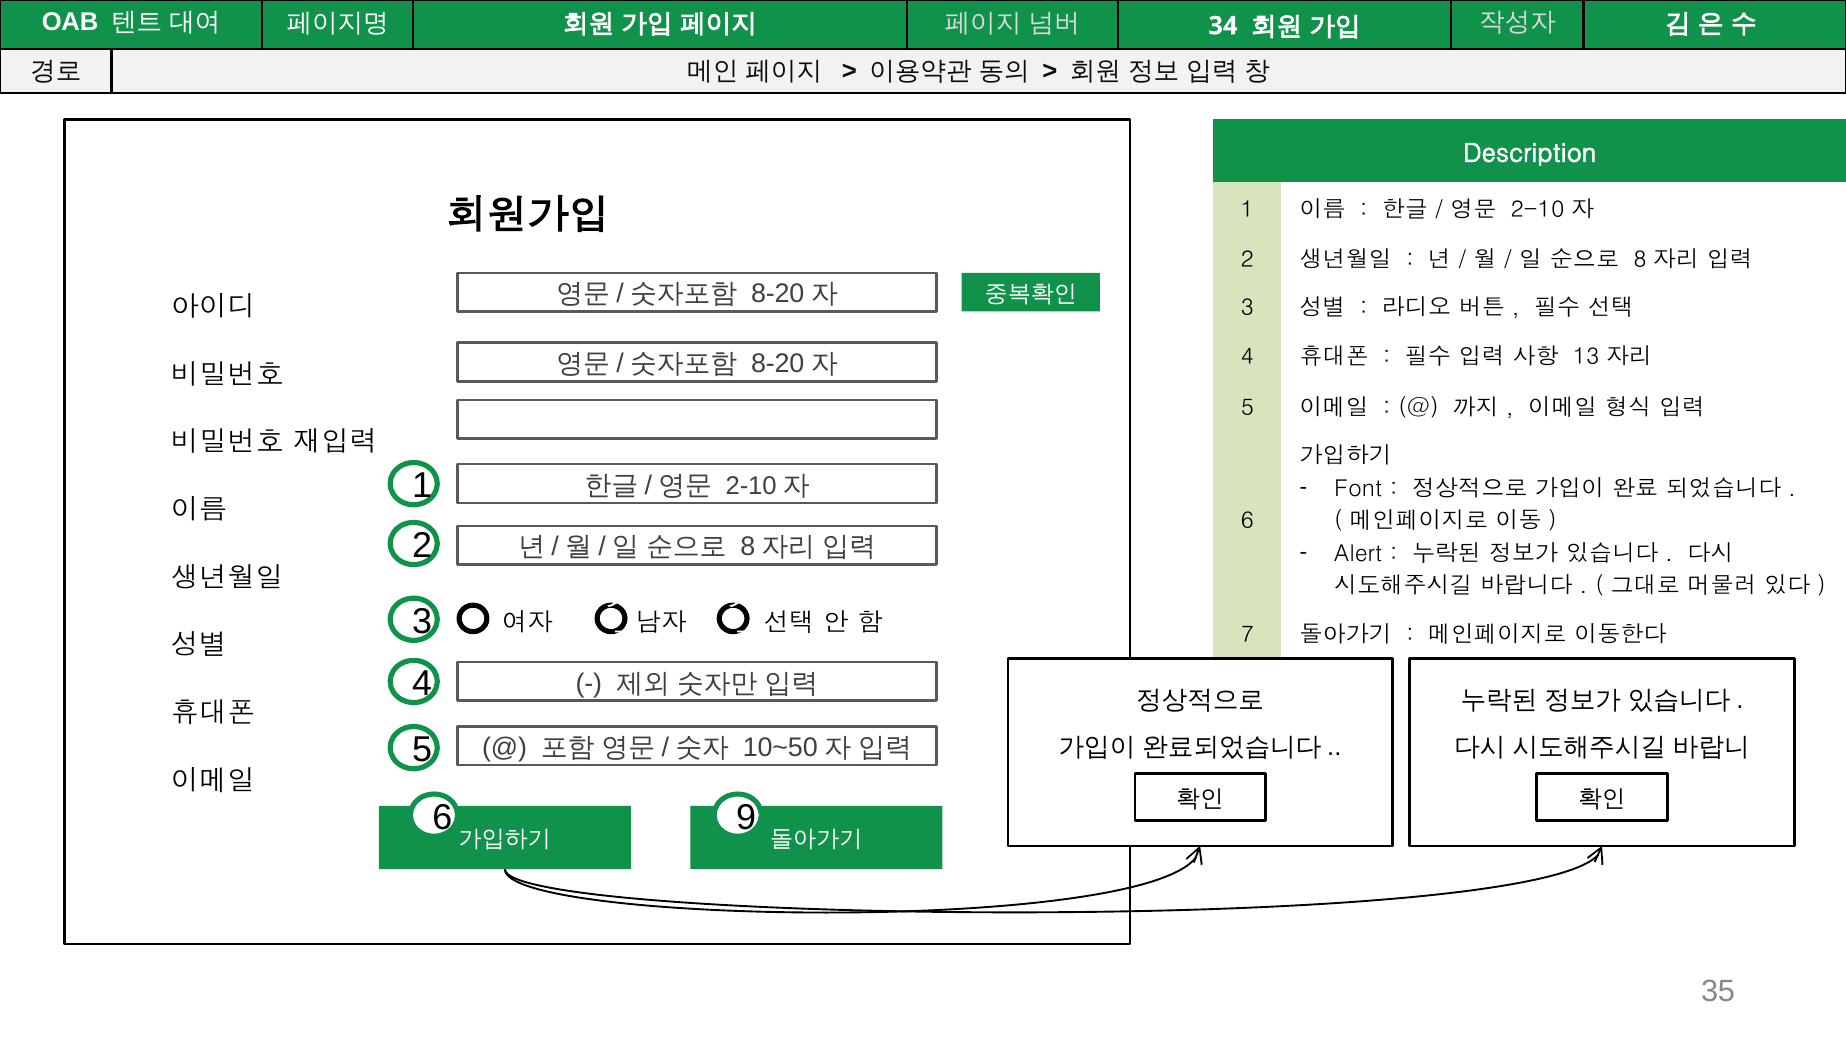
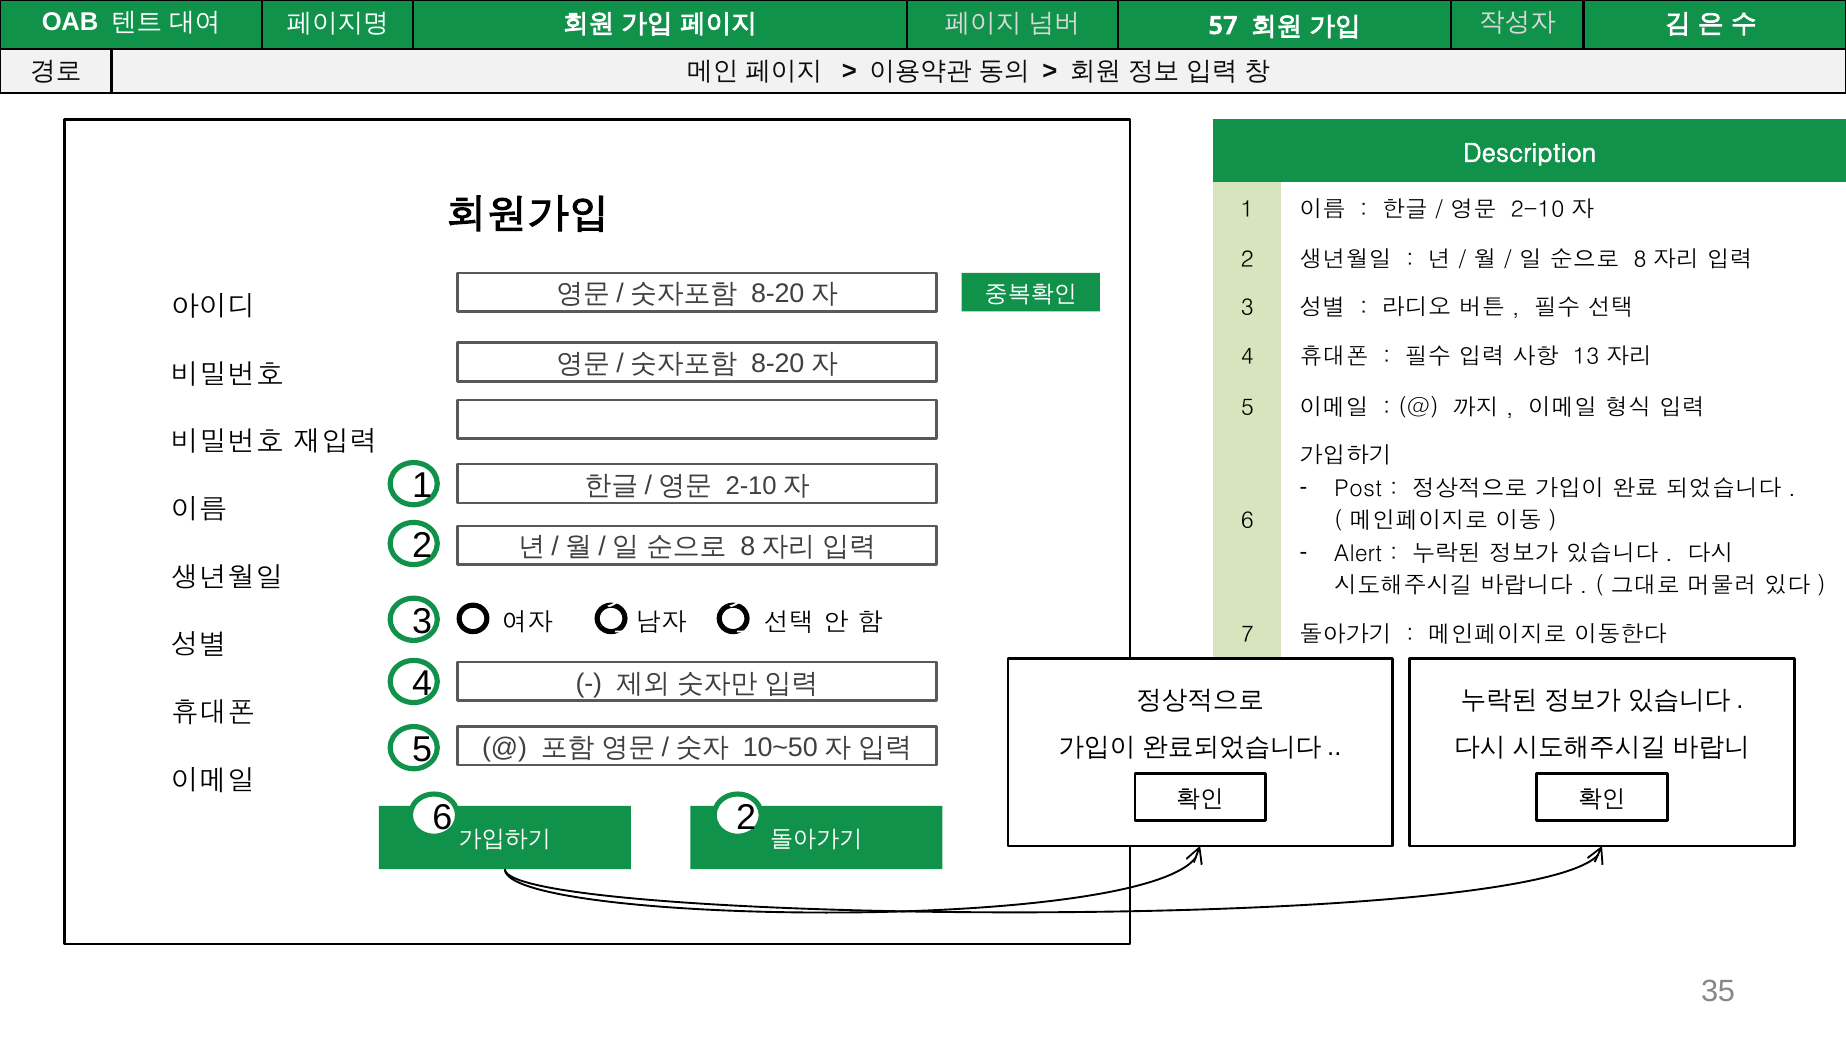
34: 34 -> 57 (1223, 26)
Font: Font -> Post (1358, 489)
6 9: 9 -> 2 (746, 818)
